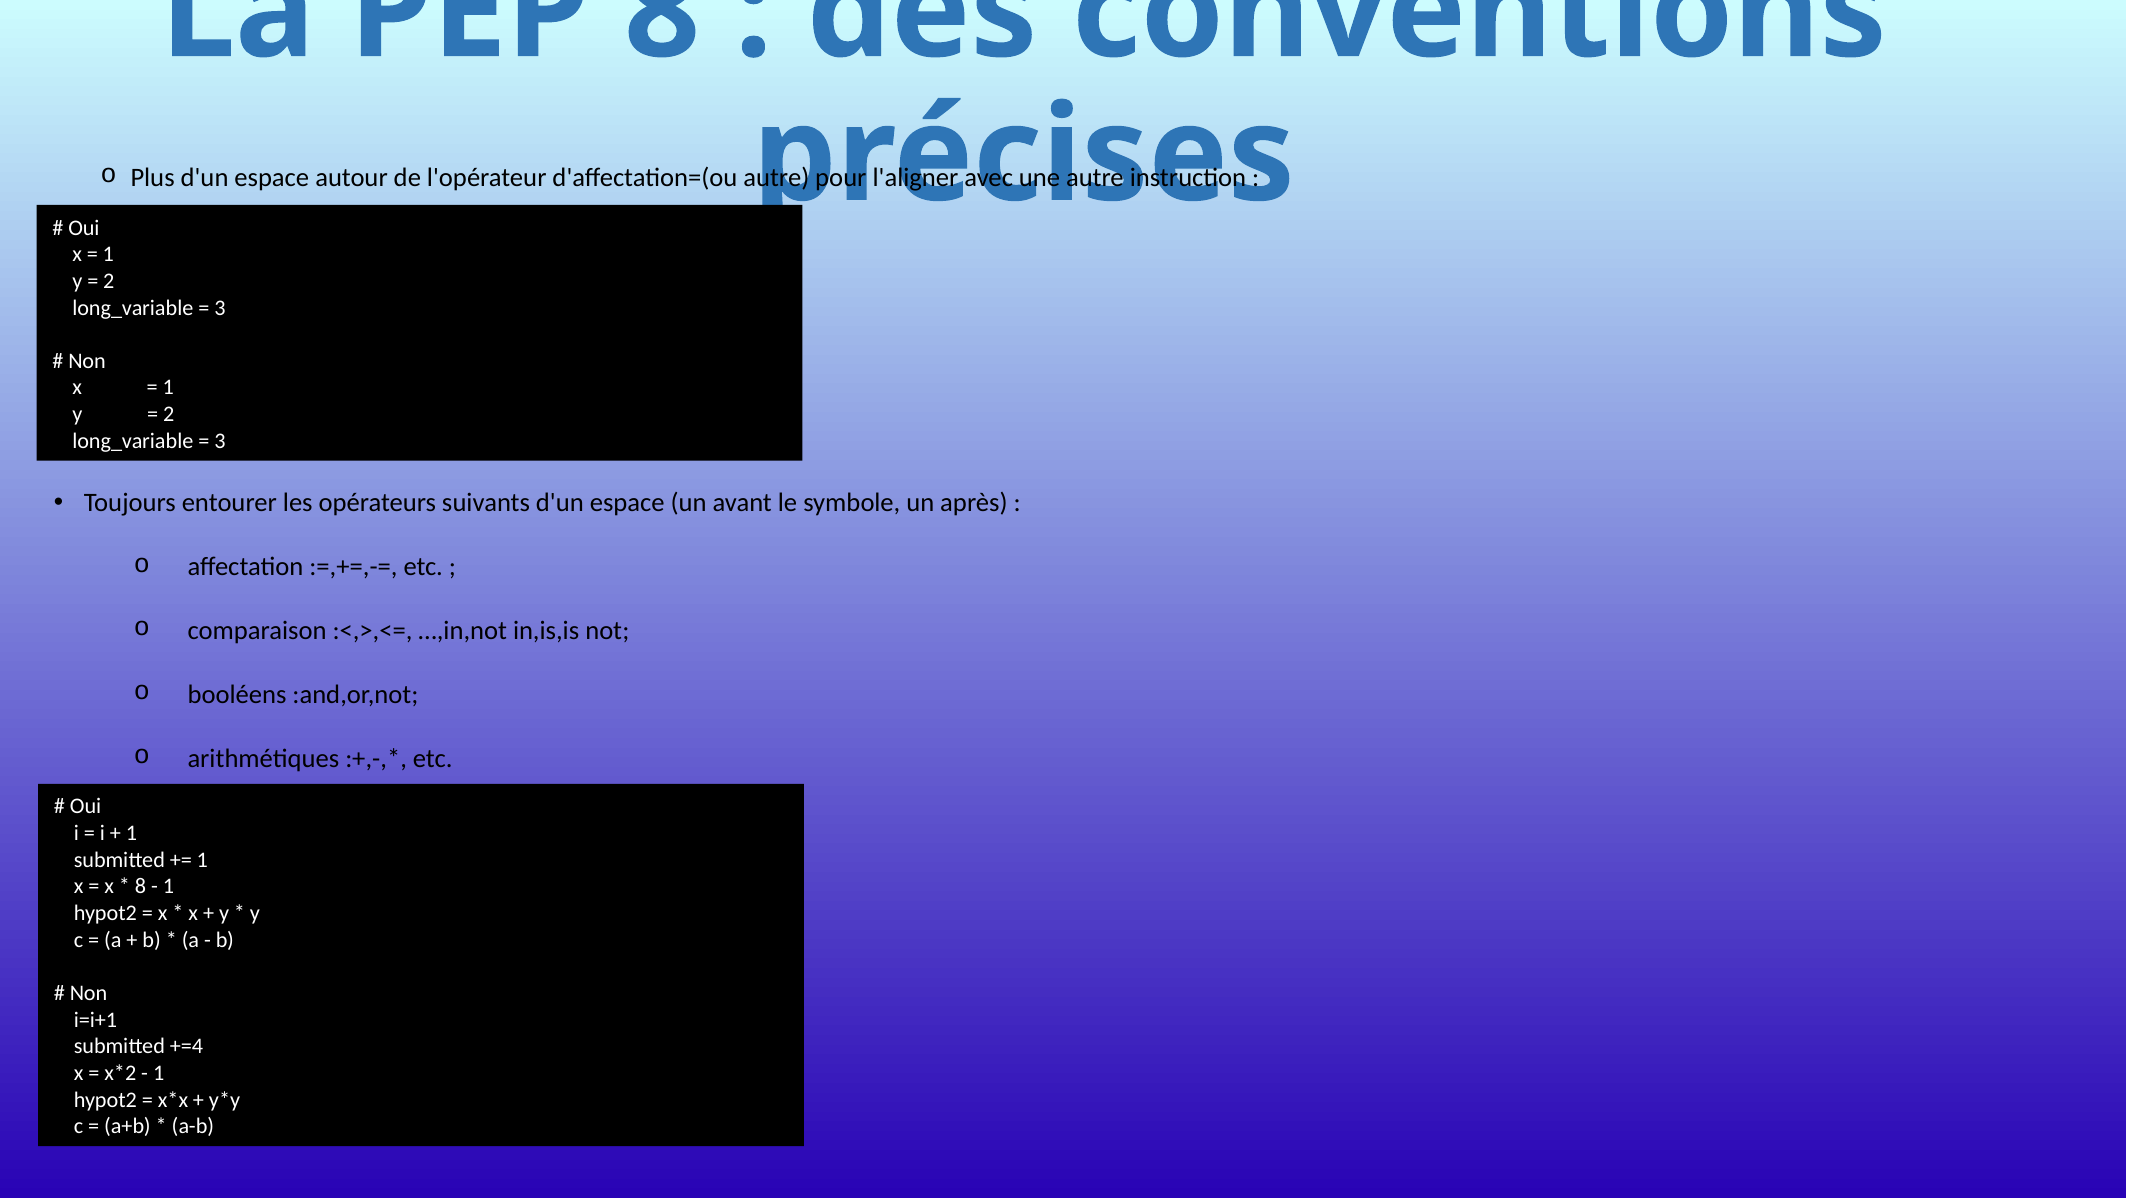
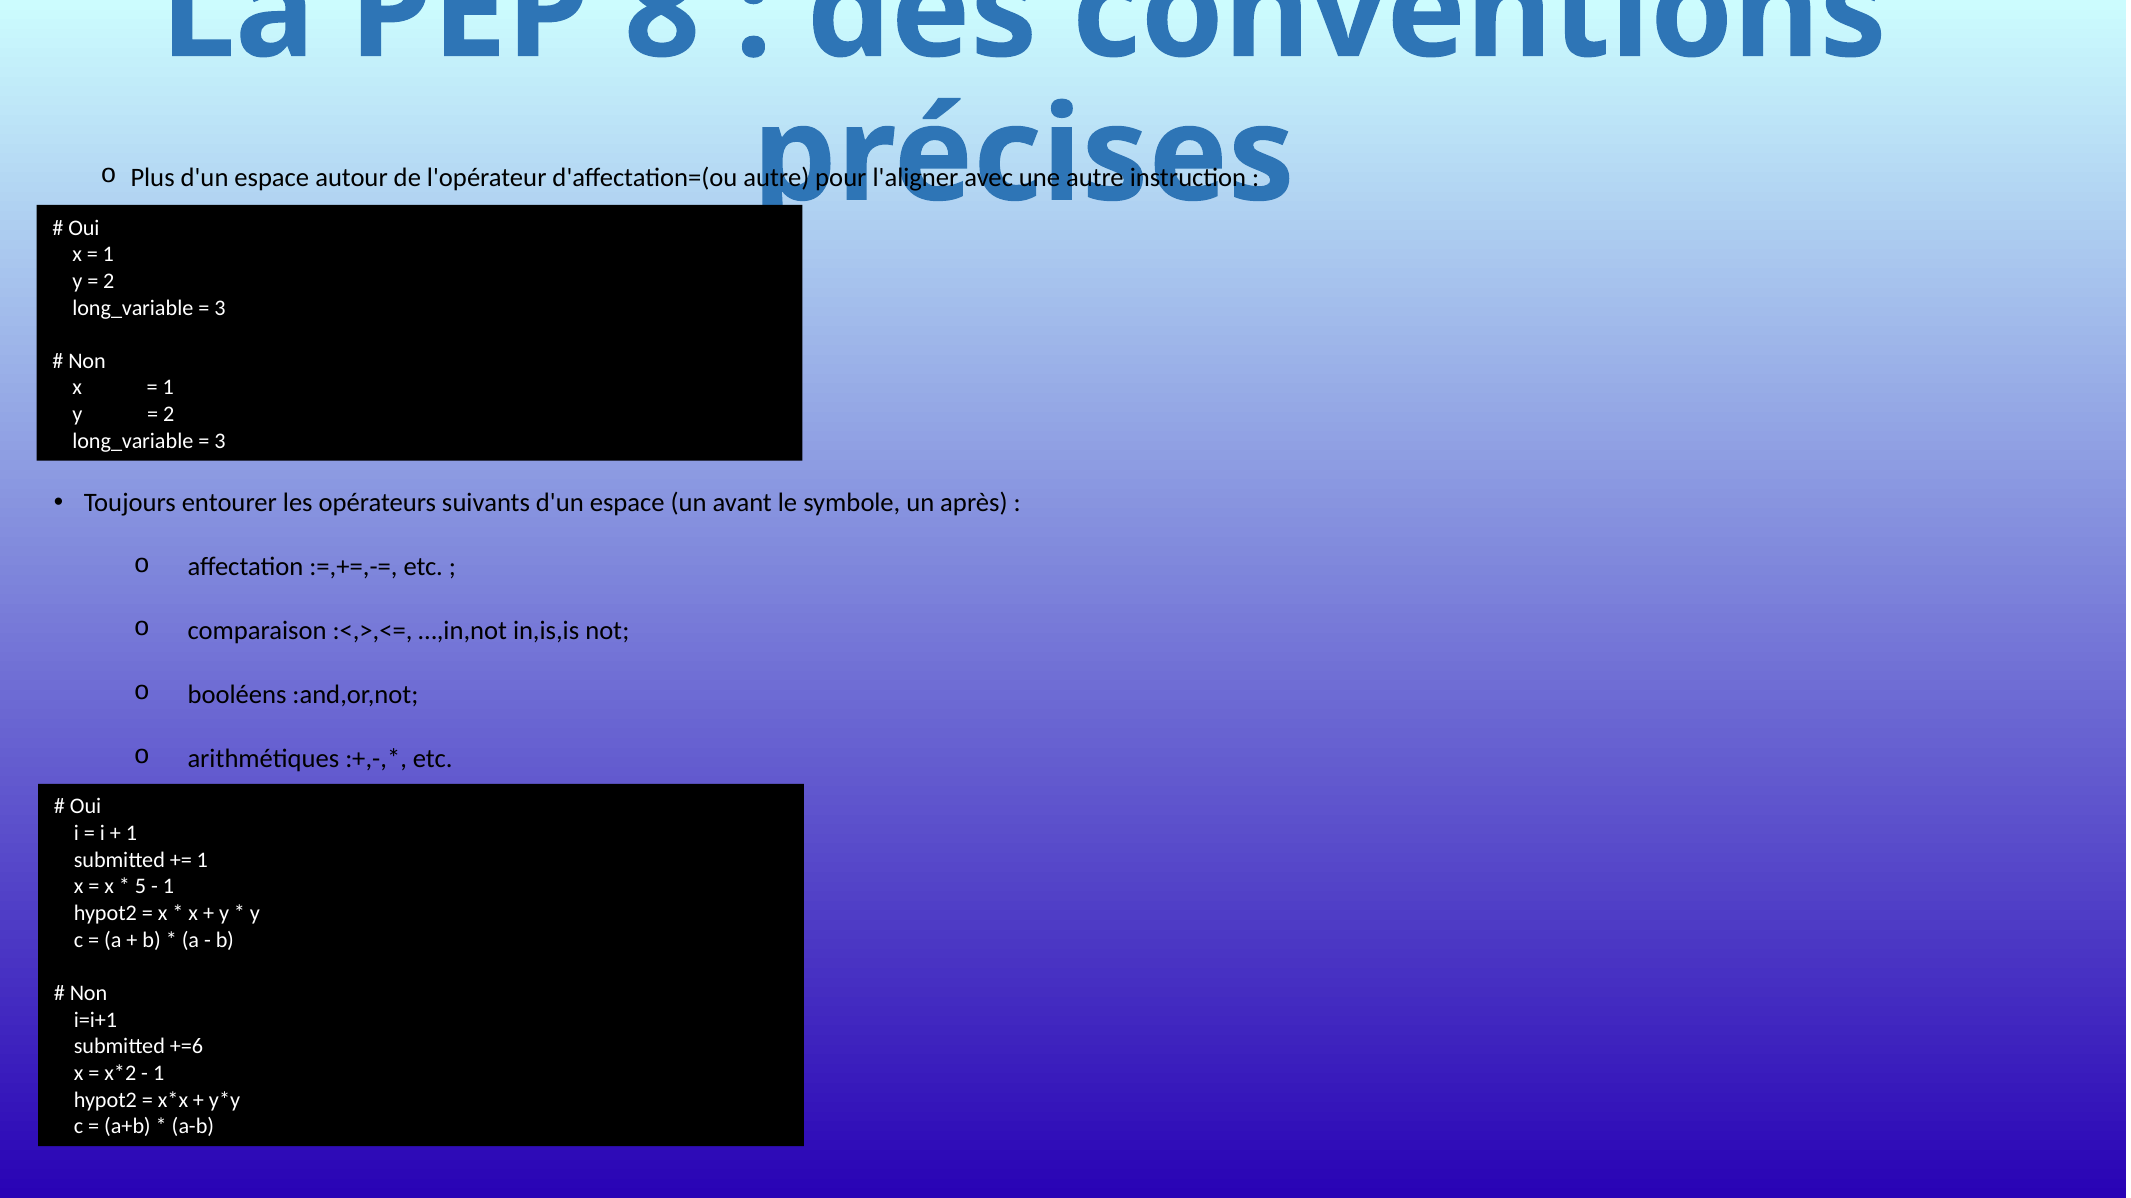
8: 8 -> 5 (141, 887)
+=4: +=4 -> +=6 (186, 1047)
